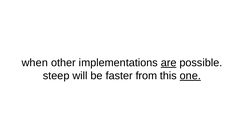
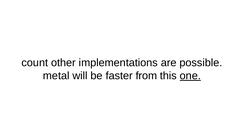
when: when -> count (35, 63)
are underline: present -> none (169, 63)
steep: steep -> metal (56, 76)
